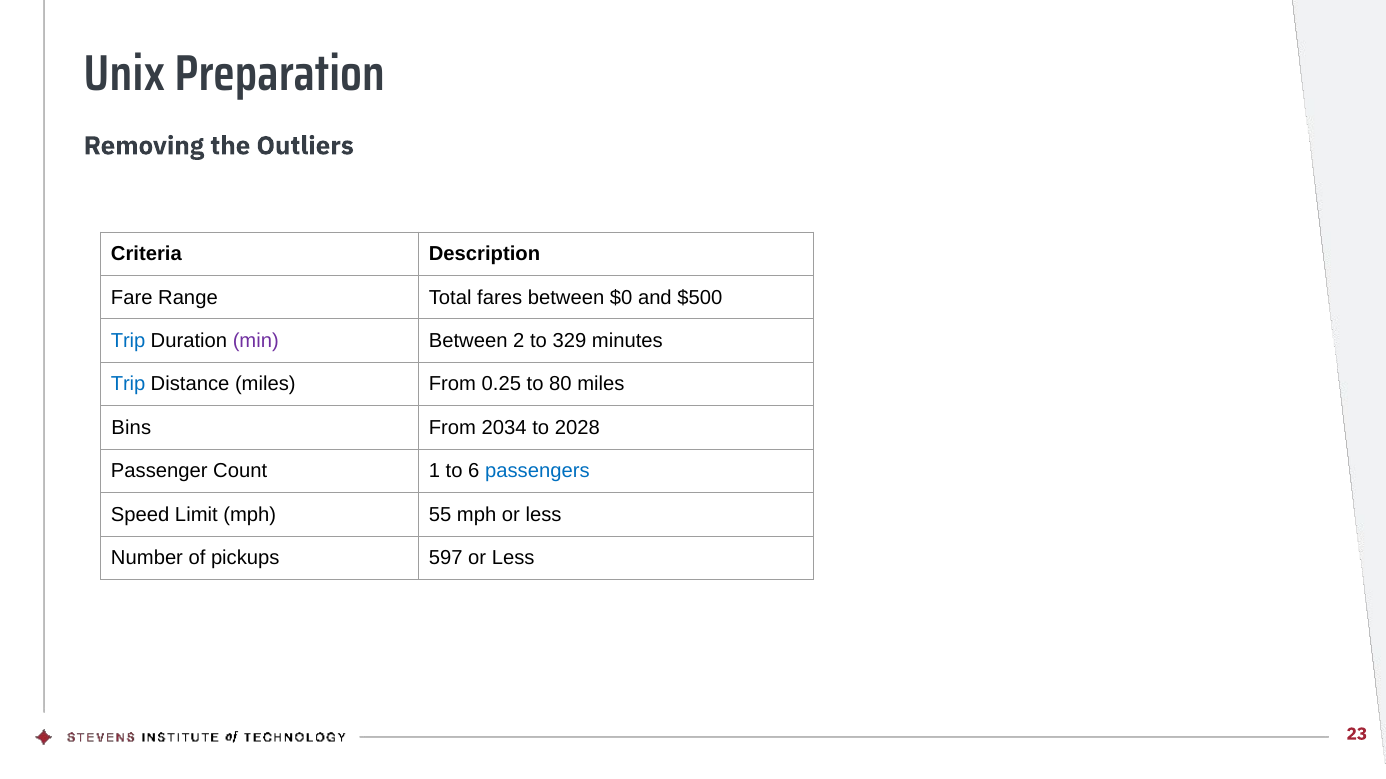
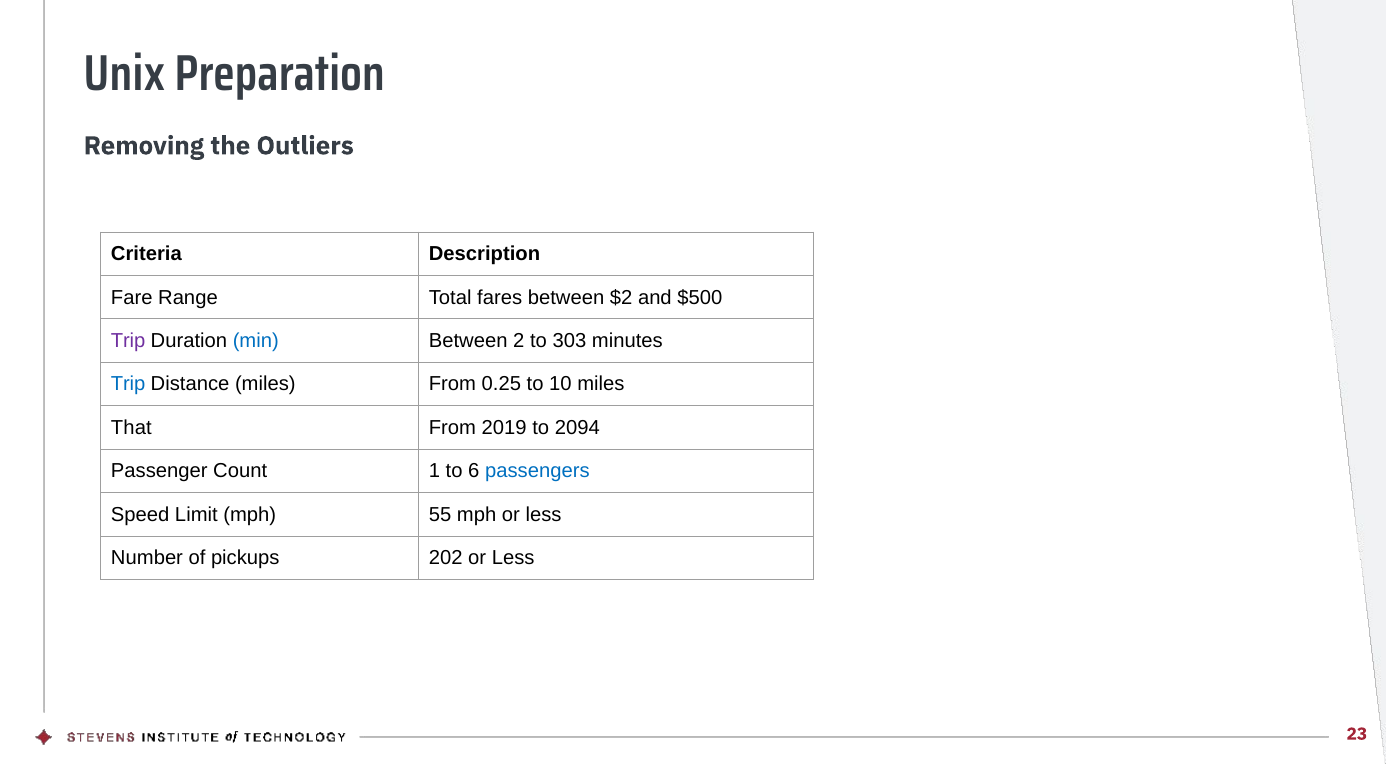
$0: $0 -> $2 (621, 298)
Trip colour: blue -> purple (128, 341)
min colour: purple -> blue (256, 341)
329: 329 -> 303 (569, 341)
80: 80 -> 10 (560, 385)
Bins: Bins -> That (131, 428)
2034: 2034 -> 2019 (504, 428)
2028: 2028 -> 2094 (577, 428)
597: 597 -> 202 (446, 558)
